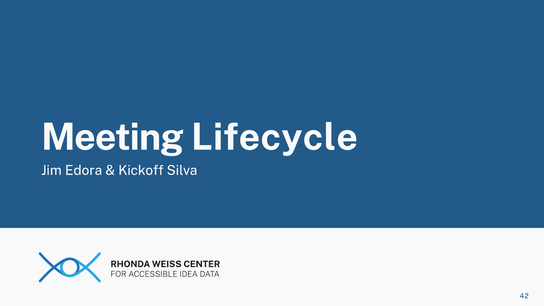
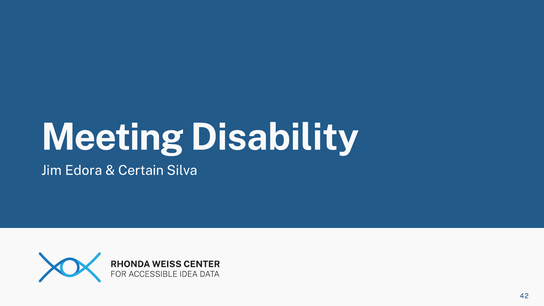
Lifecycle: Lifecycle -> Disability (275, 137)
Kickoff: Kickoff -> Certain (141, 170)
